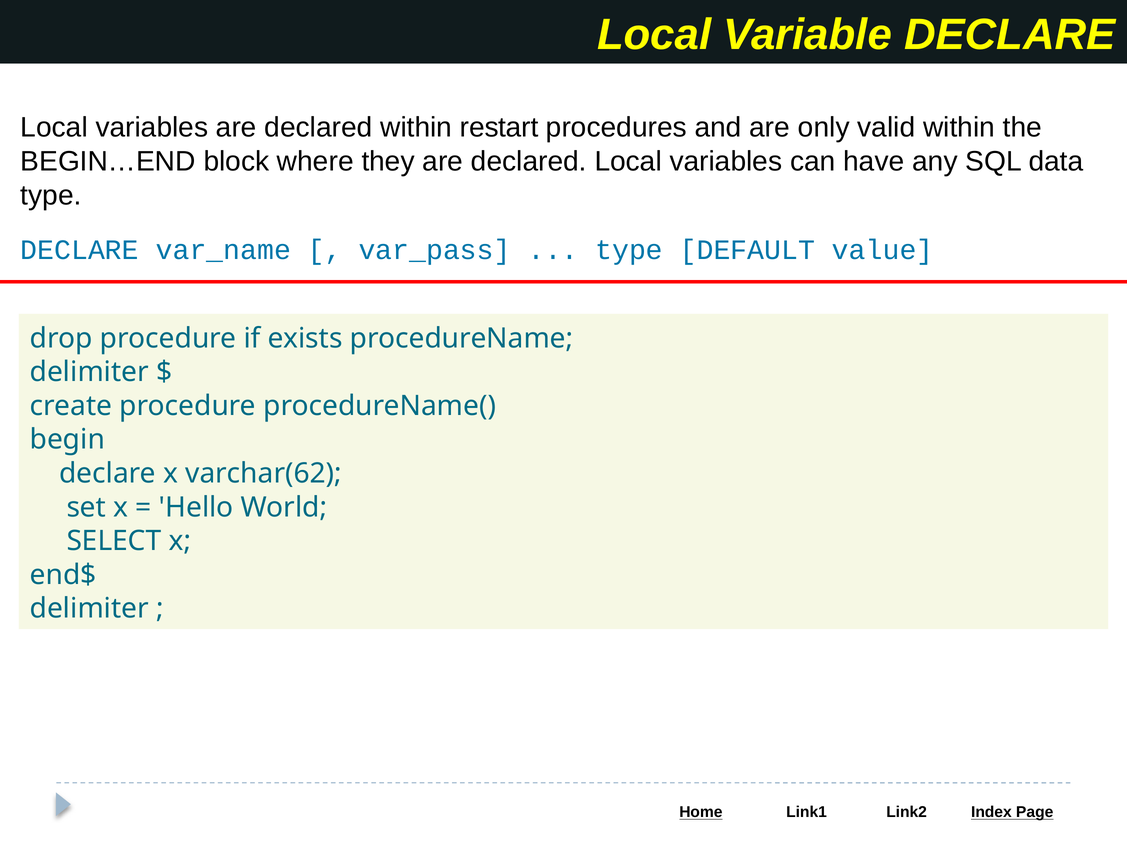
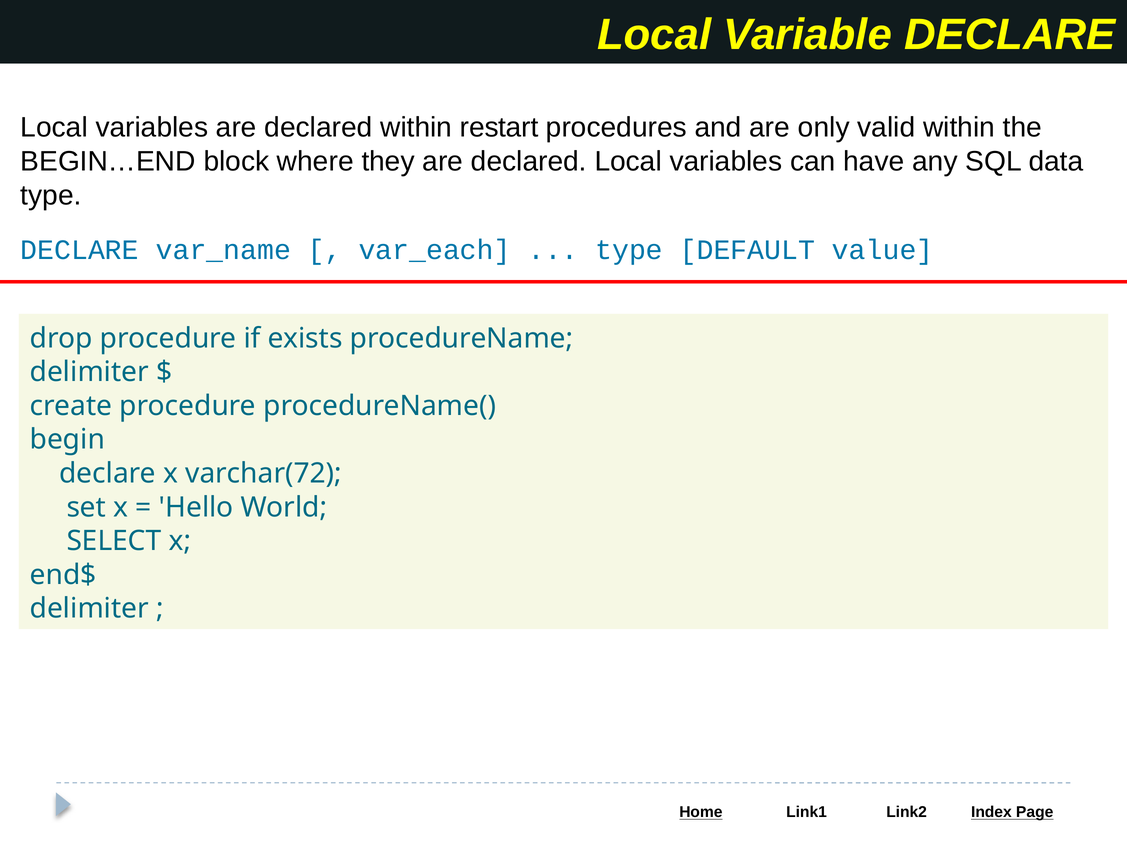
var_pass: var_pass -> var_each (435, 250)
varchar(62: varchar(62 -> varchar(72 (263, 474)
